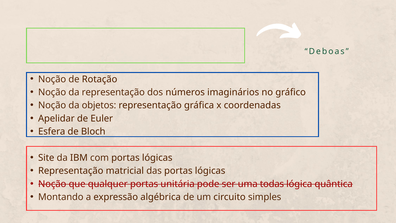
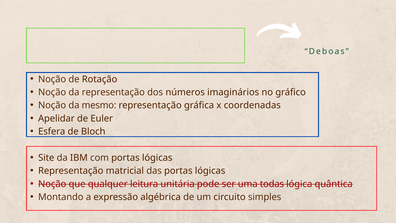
objetos: objetos -> mesmo (99, 105)
qualquer portas: portas -> leitura (144, 184)
